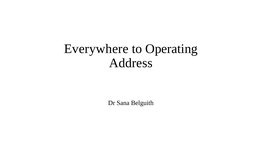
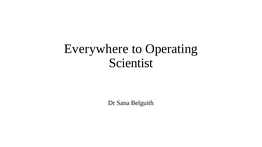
Address: Address -> Scientist (131, 63)
